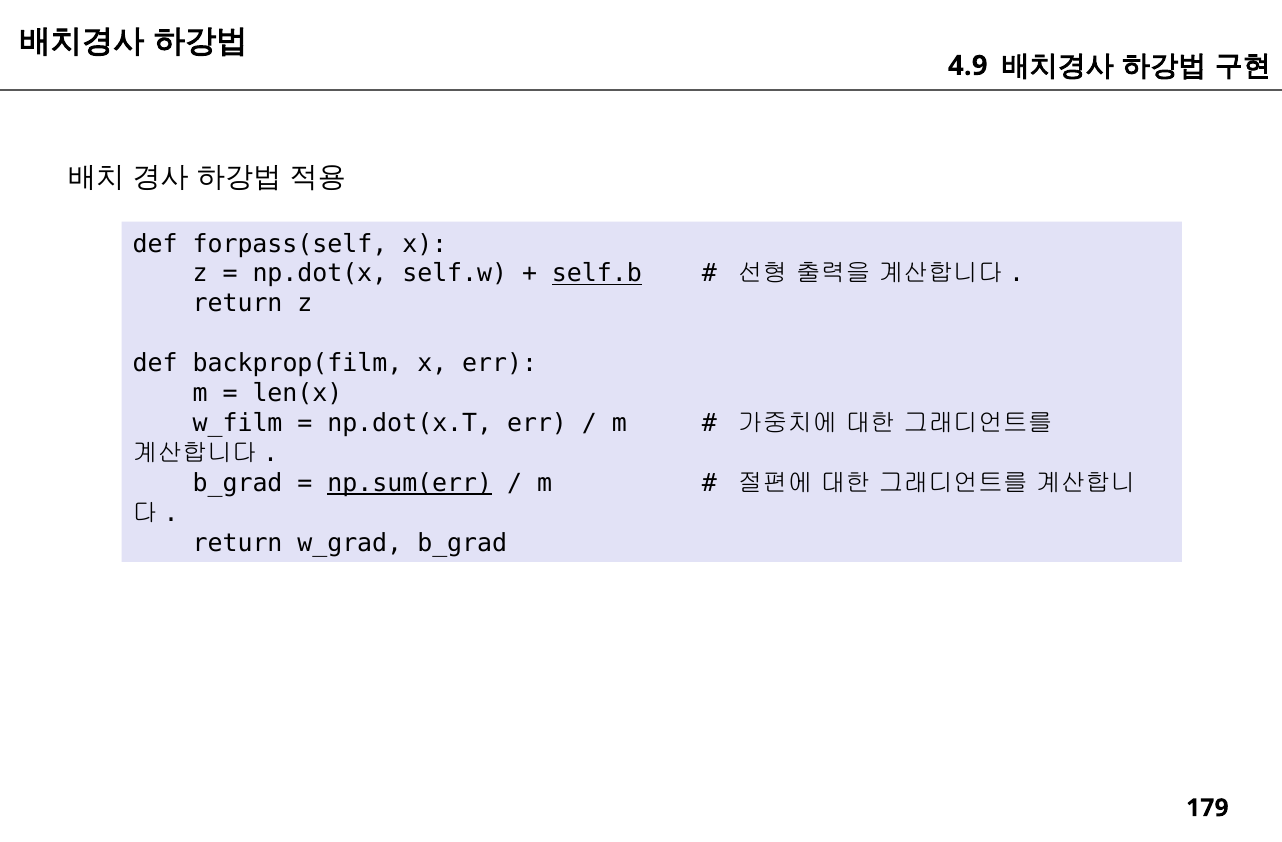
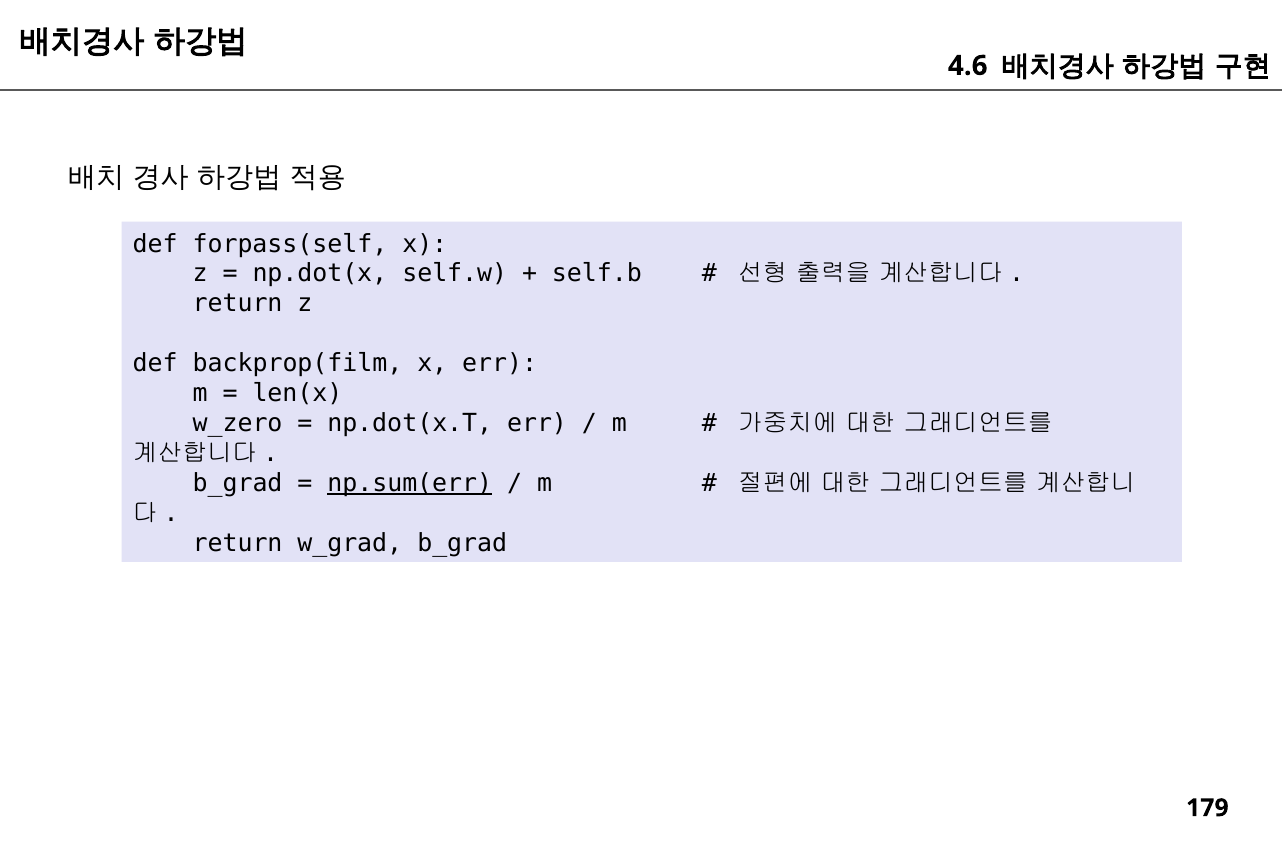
4.9: 4.9 -> 4.6 (968, 66)
self.b underline: present -> none (597, 274)
w_film: w_film -> w_zero (238, 423)
